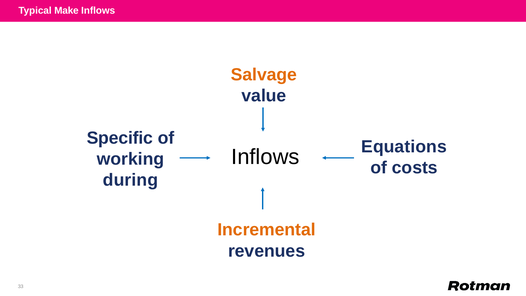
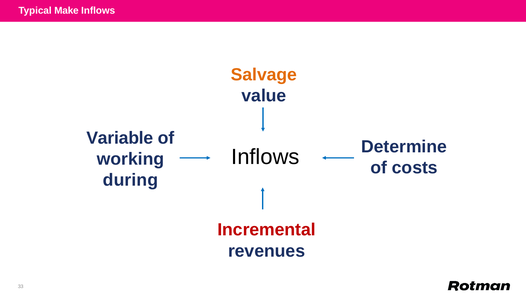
Specific: Specific -> Variable (120, 138)
Equations: Equations -> Determine (404, 147)
Incremental colour: orange -> red (267, 230)
